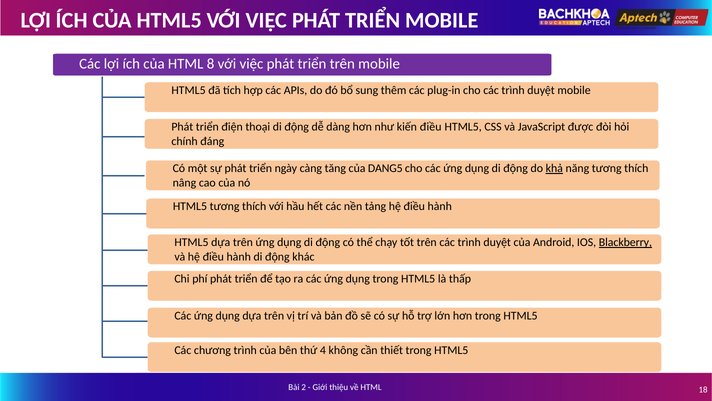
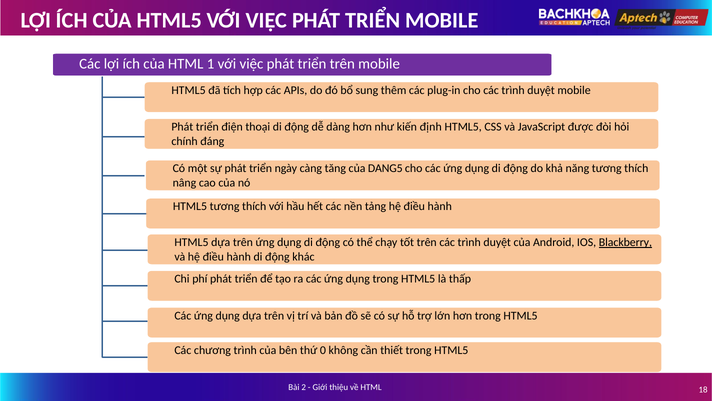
8: 8 -> 1 (211, 64)
kiến điều: điều -> định (431, 127)
khả underline: present -> none (554, 168)
4: 4 -> 0 (323, 350)
